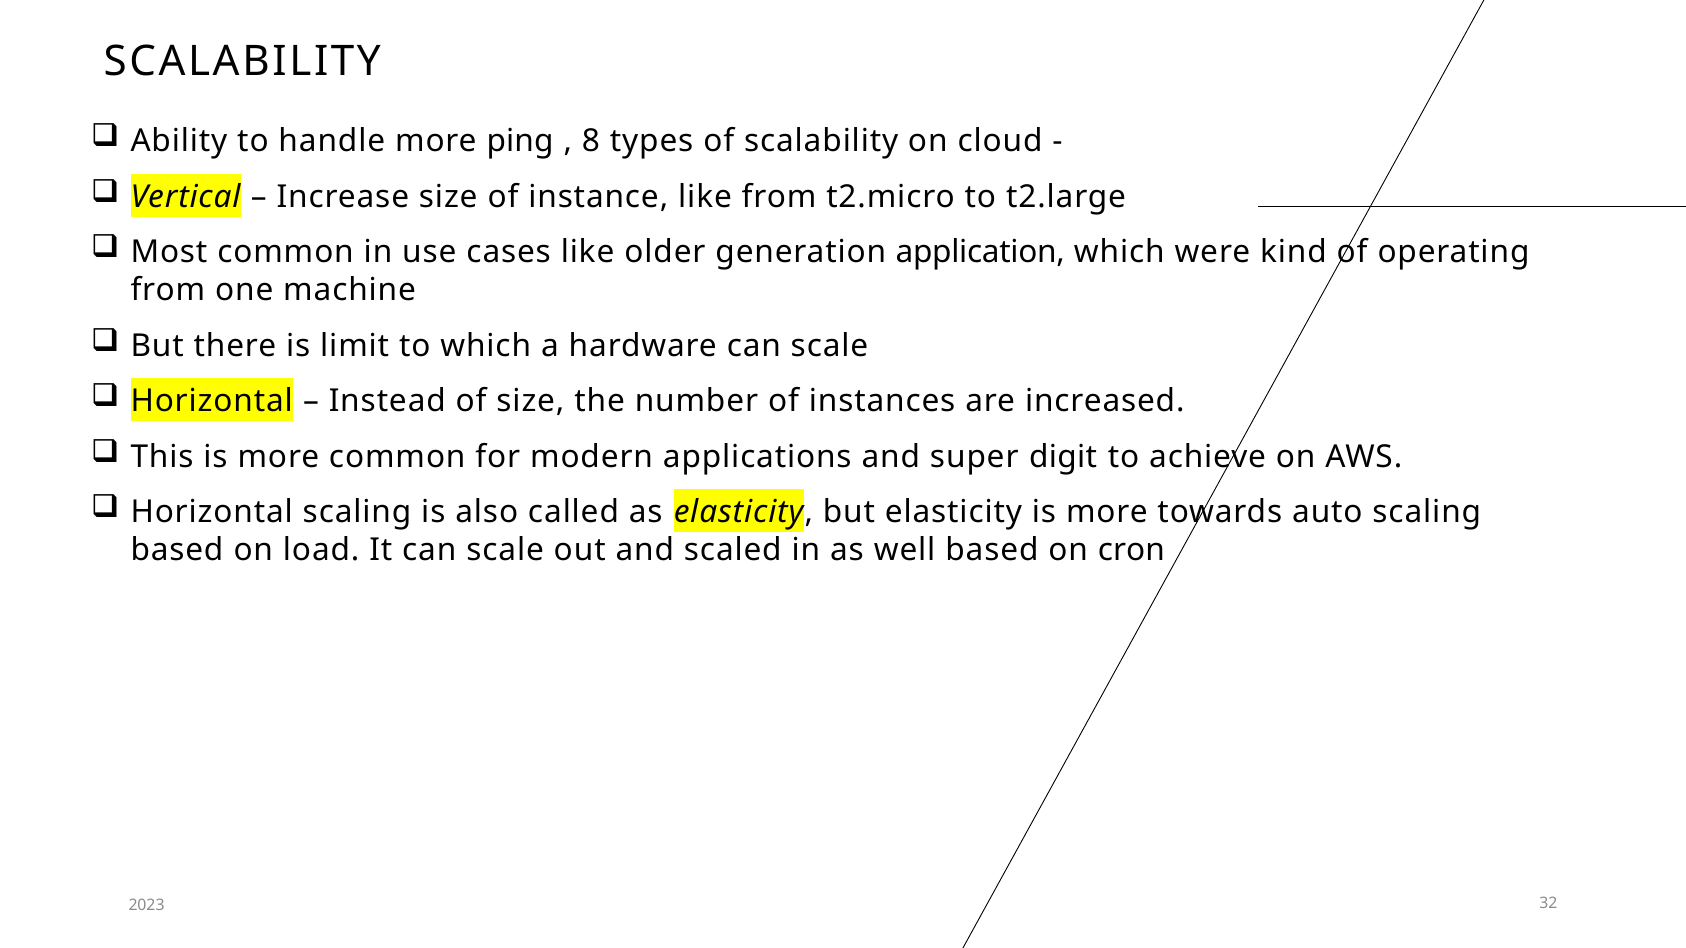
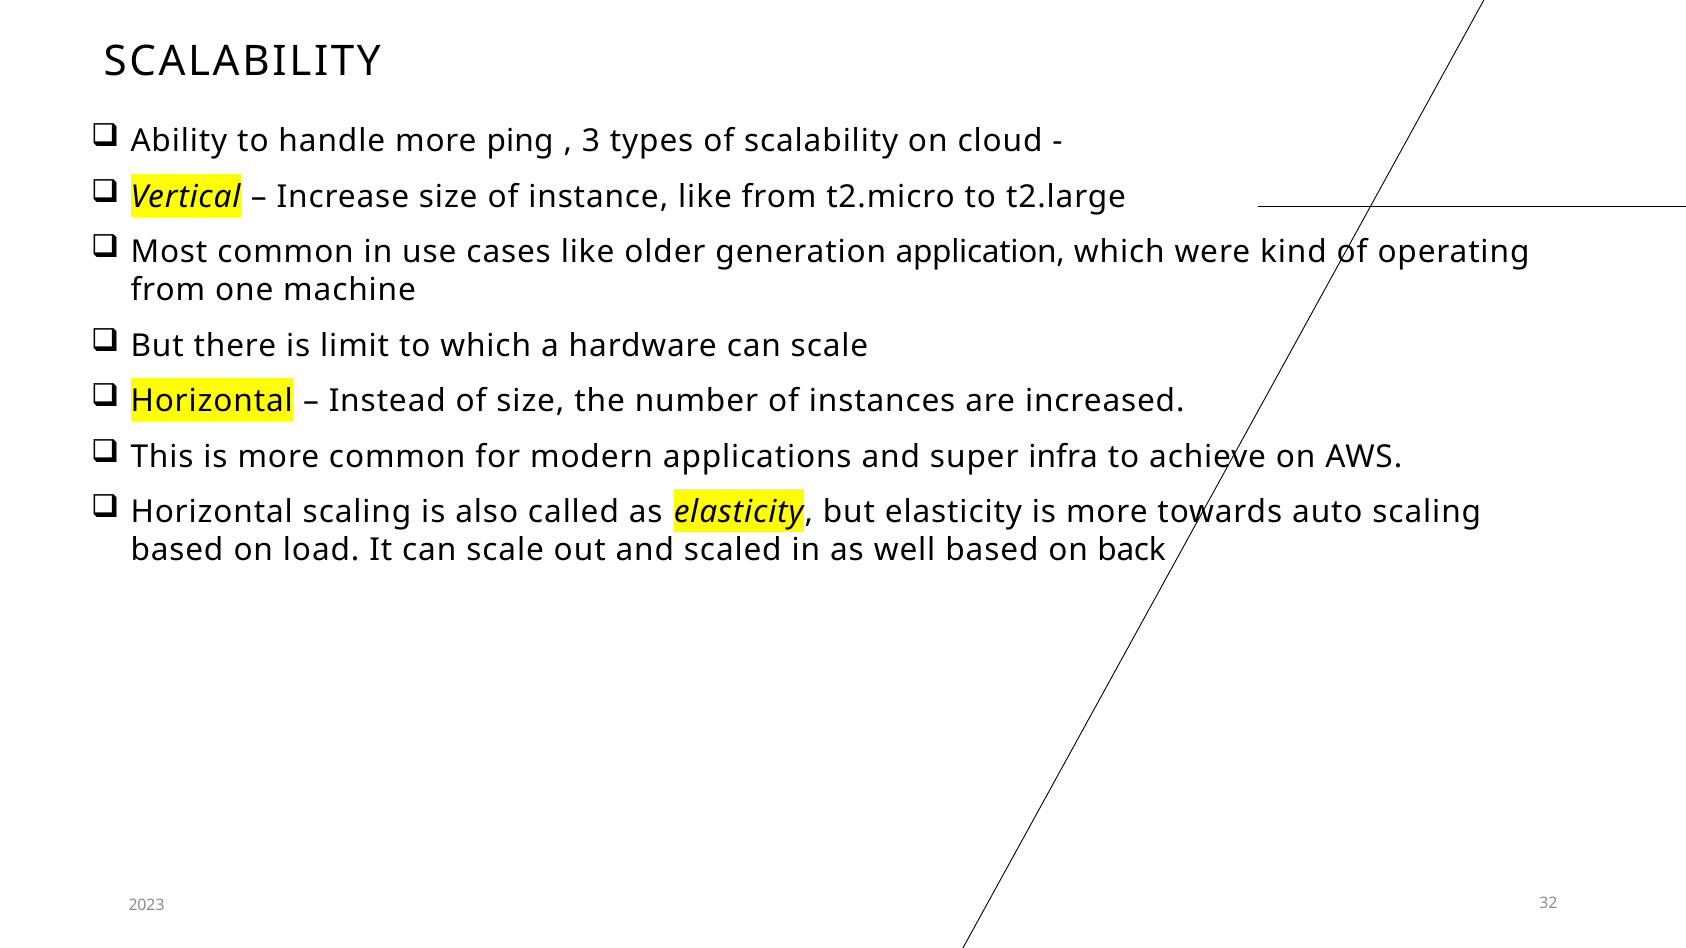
8: 8 -> 3 (591, 142)
digit: digit -> infra (1063, 457)
cron: cron -> back (1132, 550)
